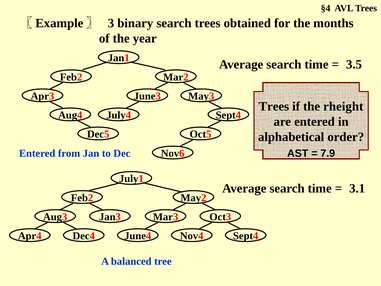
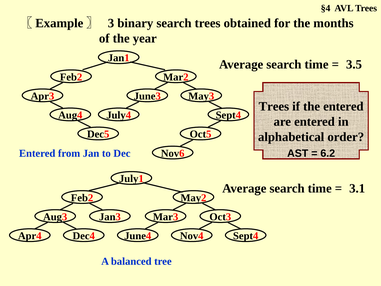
the rheight: rheight -> entered (343, 106)
7.9: 7.9 -> 6.2 (328, 153)
